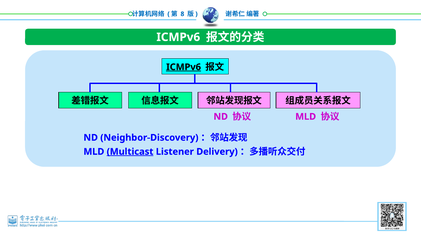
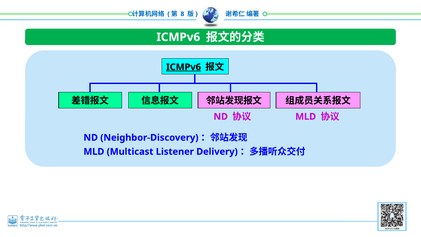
Multicast underline: present -> none (130, 152)
